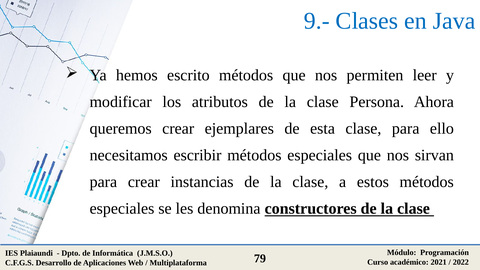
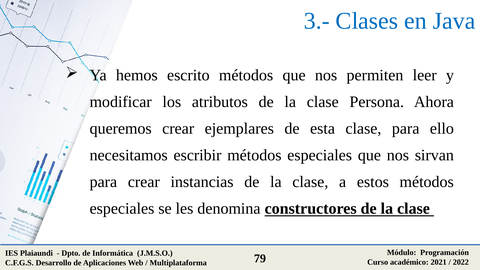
9.-: 9.- -> 3.- (317, 21)
